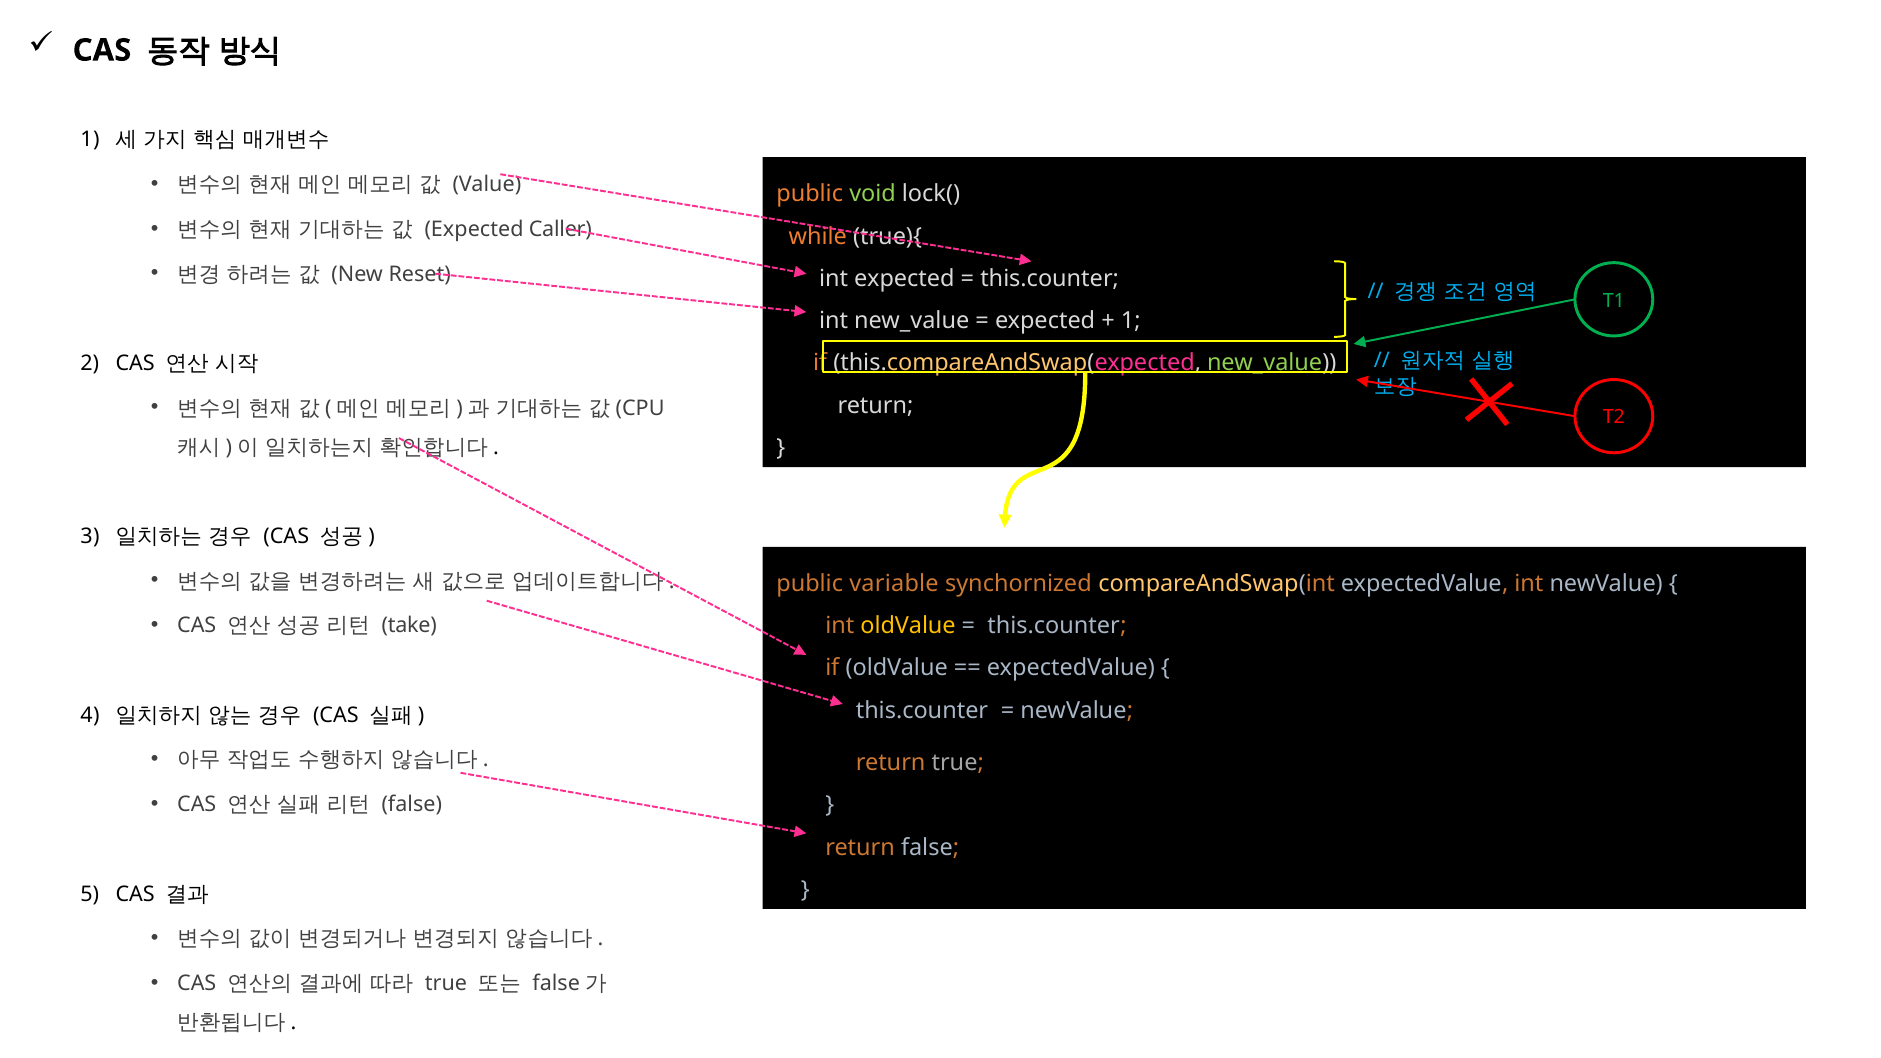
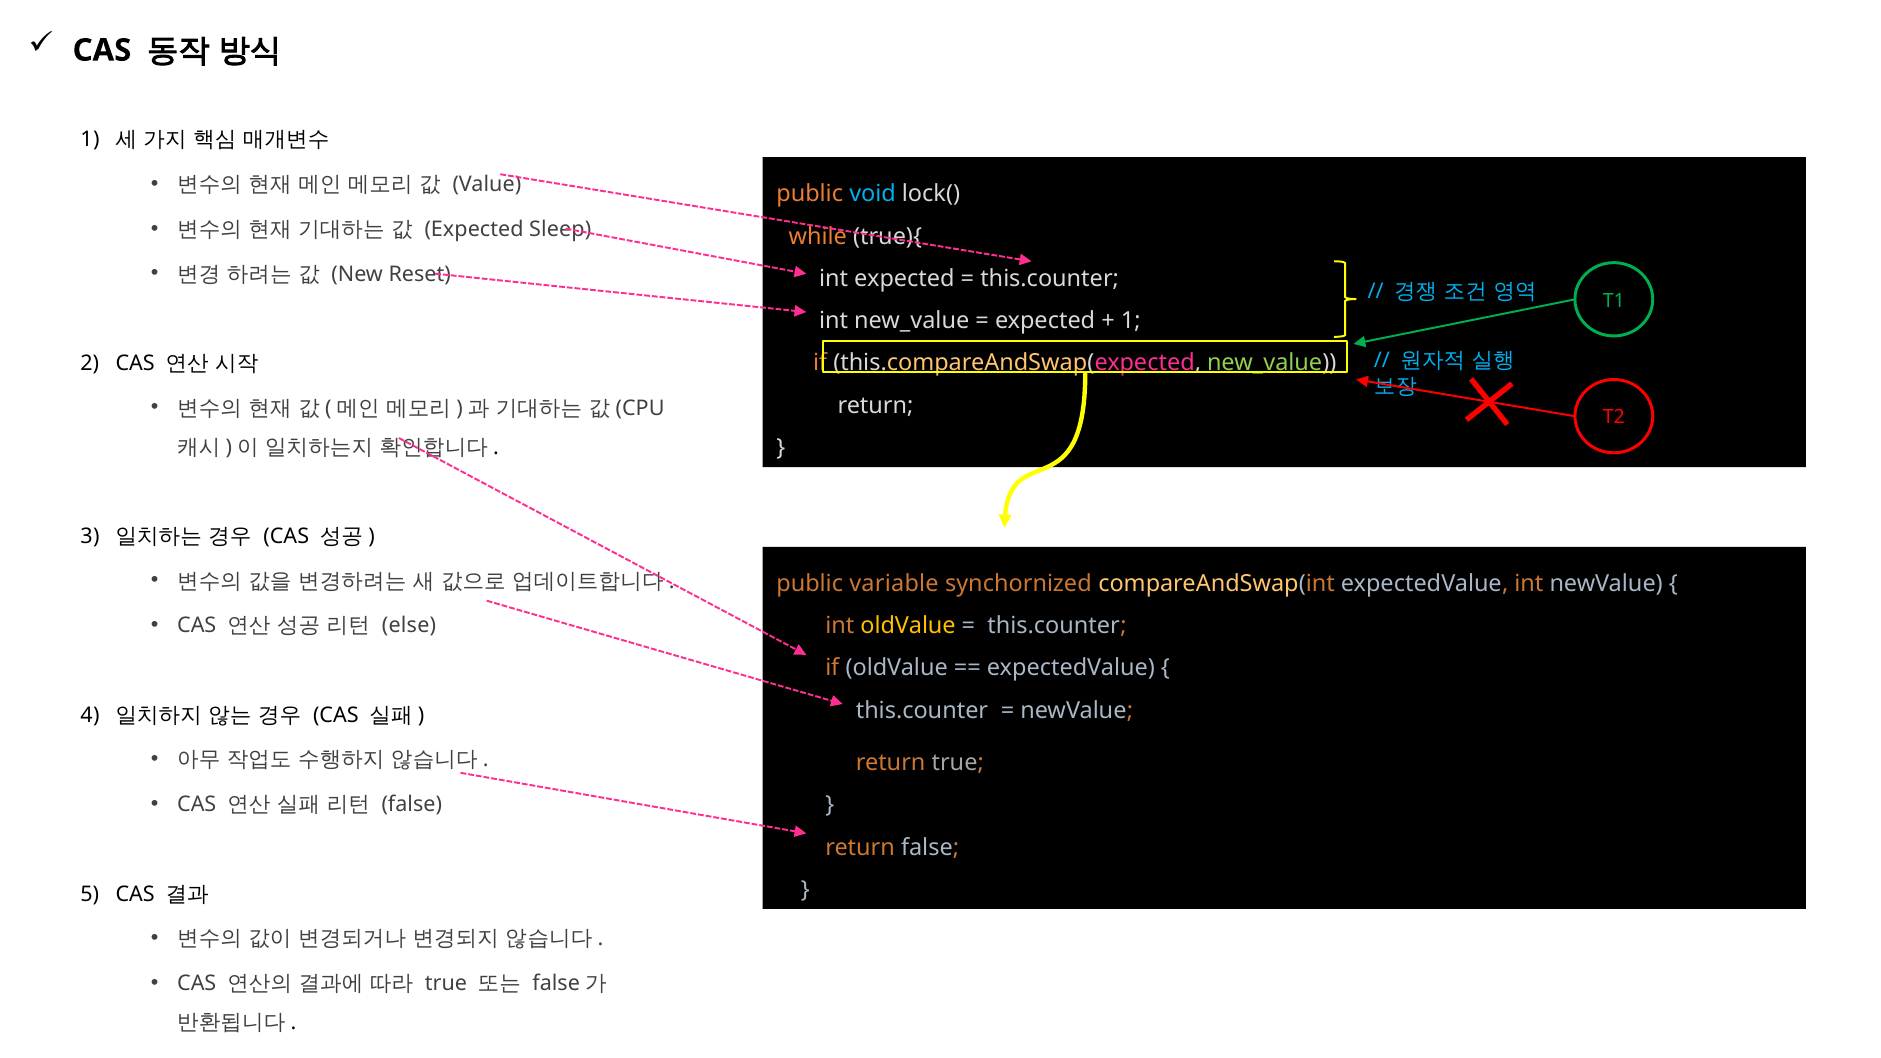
void colour: light green -> light blue (873, 194)
Caller: Caller -> Sleep (560, 229)
take: take -> else (409, 626)
